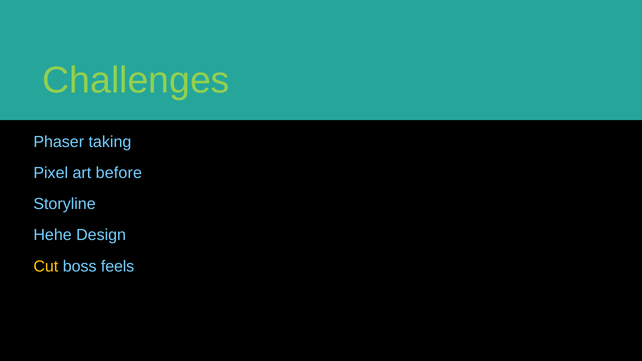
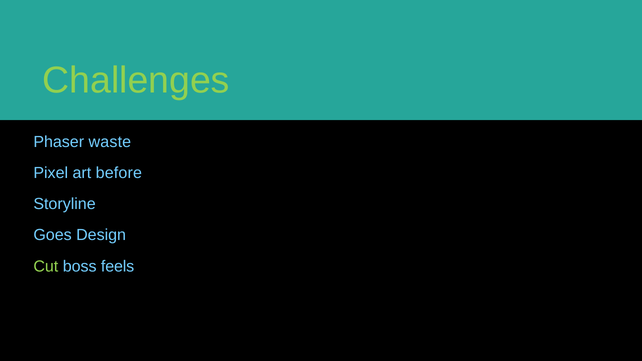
taking: taking -> waste (110, 142)
Hehe: Hehe -> Goes (53, 235)
Cut colour: yellow -> light green (46, 266)
